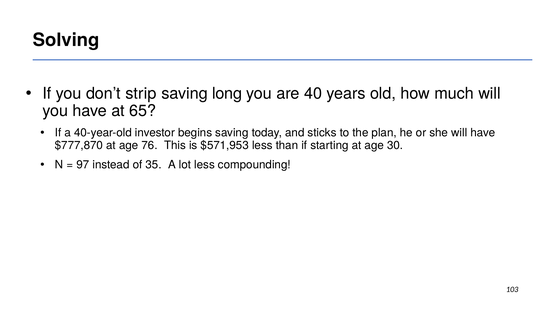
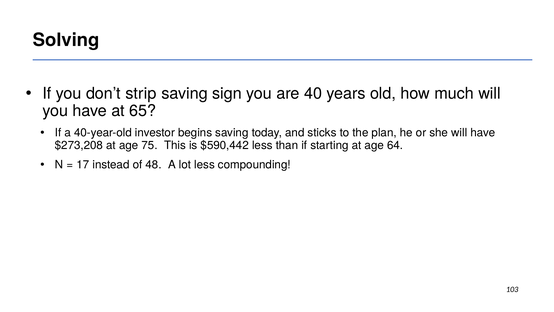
long: long -> sign (227, 93)
$777,870: $777,870 -> $273,208 (79, 145)
76: 76 -> 75 (150, 145)
$571,953: $571,953 -> $590,442 (225, 145)
30: 30 -> 64 (395, 145)
97: 97 -> 17 (83, 165)
35: 35 -> 48 (154, 165)
